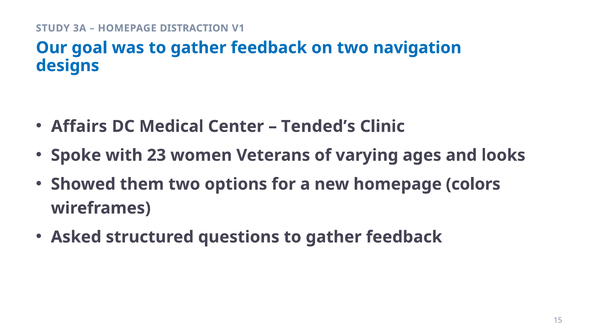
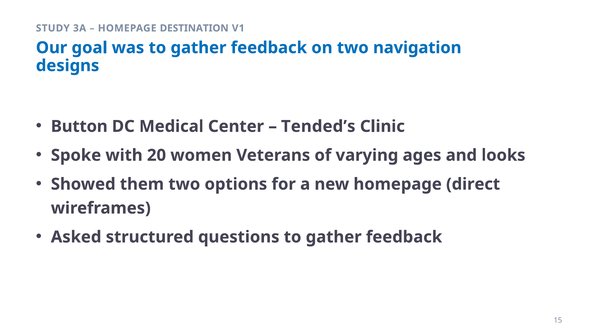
DISTRACTION: DISTRACTION -> DESTINATION (194, 28)
Affairs: Affairs -> Button (79, 127)
23: 23 -> 20 (156, 155)
colors: colors -> direct (473, 184)
